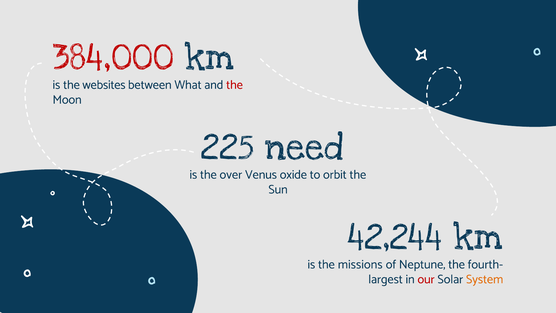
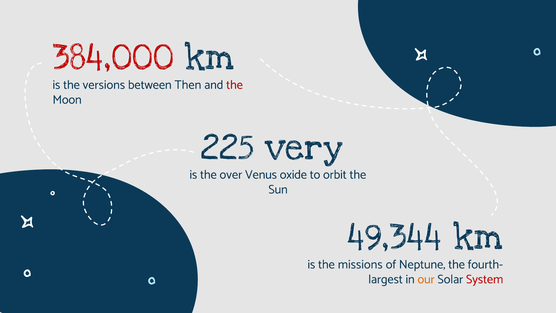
websites: websites -> versions (104, 85)
What: What -> Then (188, 85)
need: need -> very (304, 147)
42,244: 42,244 -> 49,344 (395, 236)
our colour: red -> orange (426, 279)
System colour: orange -> red (485, 279)
